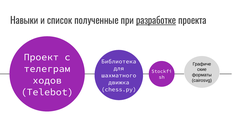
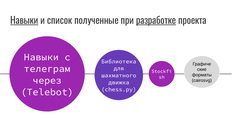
Навыки underline: none -> present (24, 21)
Проект: Проект -> Навыки (41, 57)
ходов: ходов -> через (47, 80)
